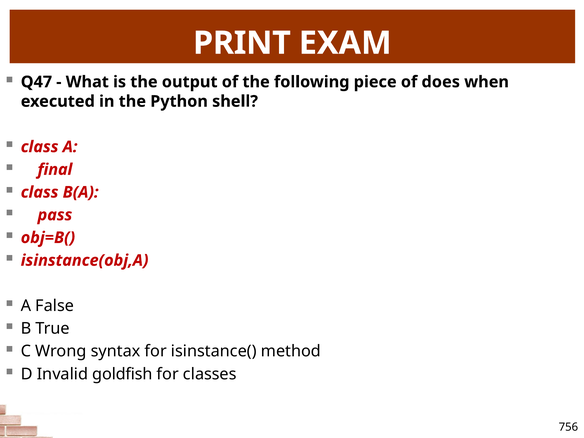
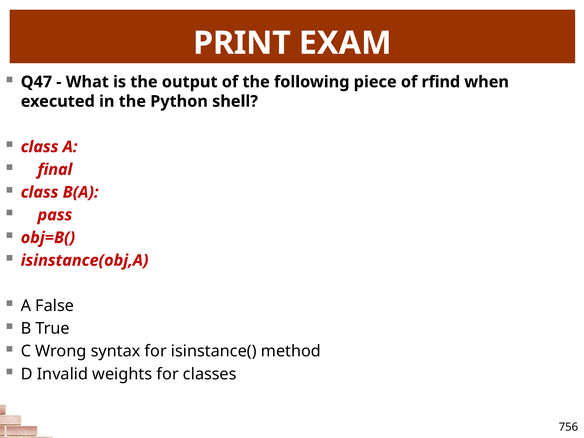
does: does -> rfind (441, 82)
goldfish: goldfish -> weights (122, 374)
